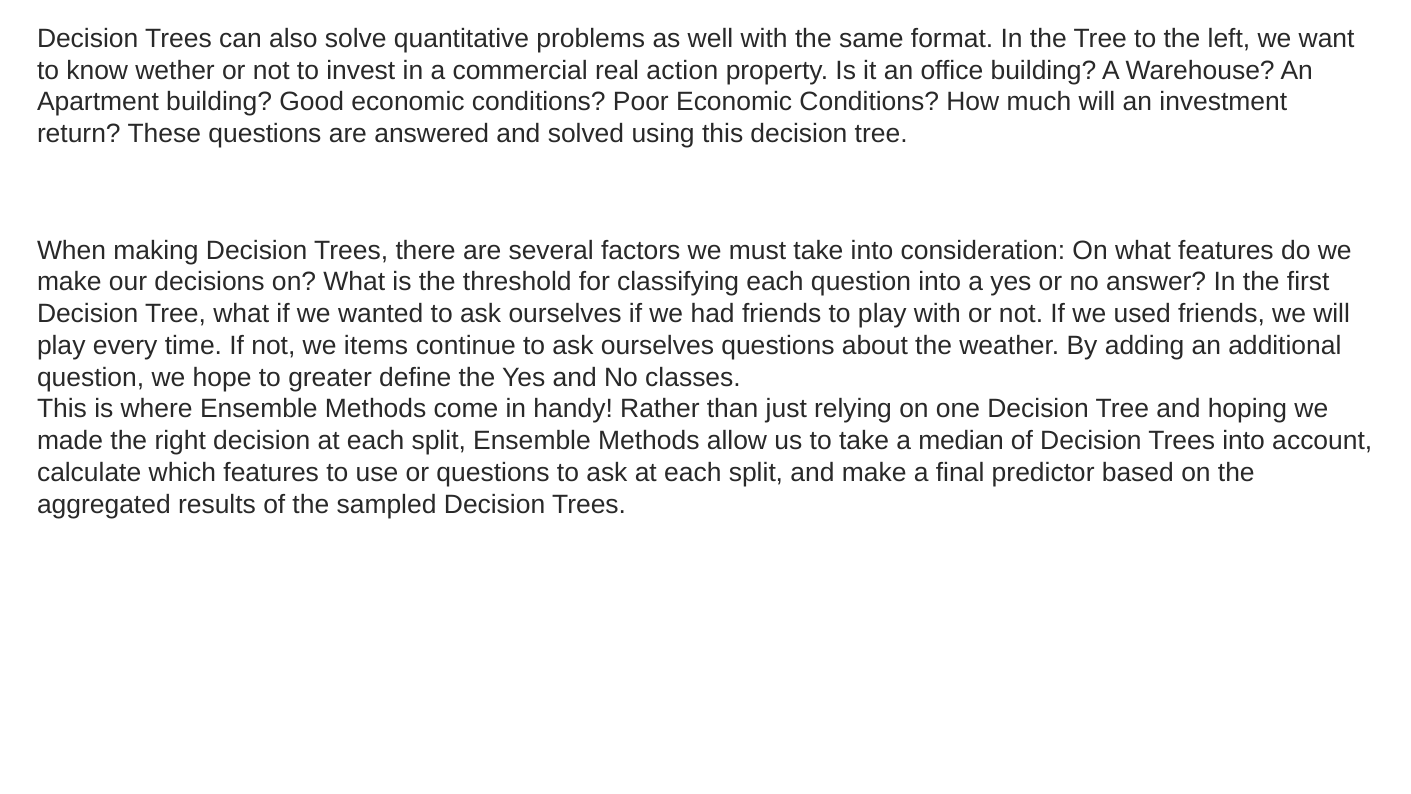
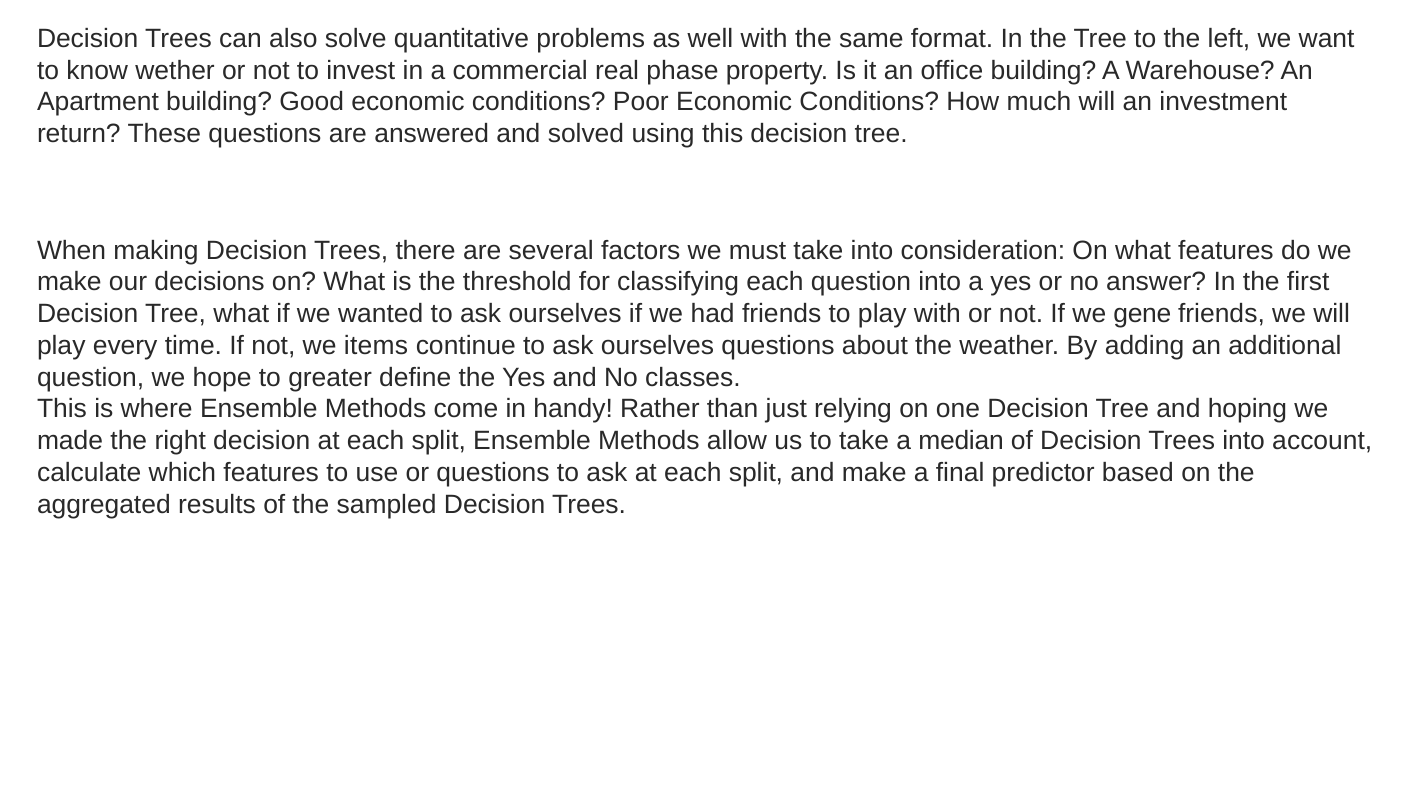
action: action -> phase (682, 70)
used: used -> gene (1142, 314)
